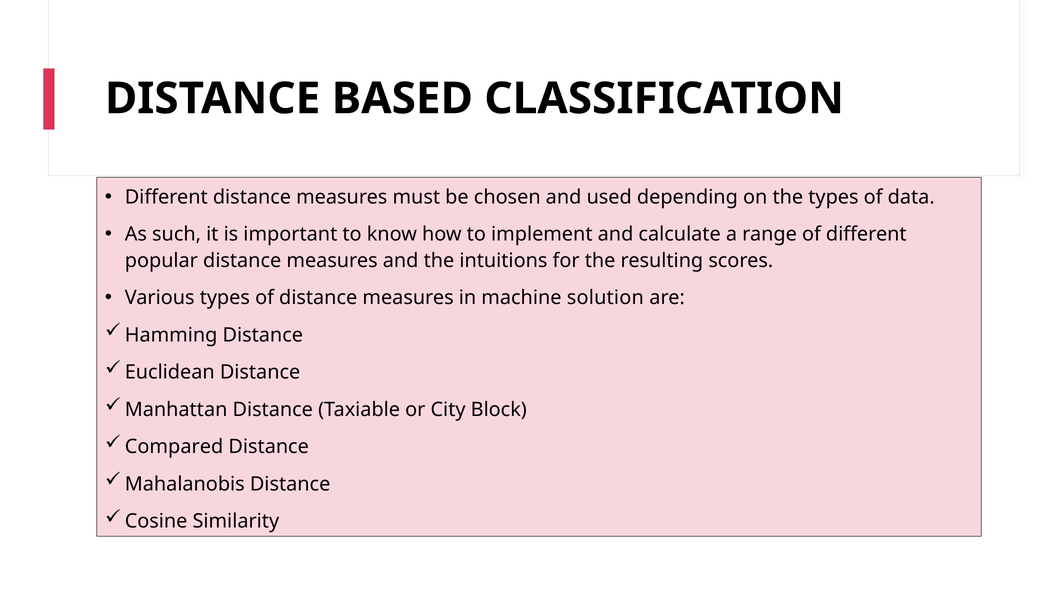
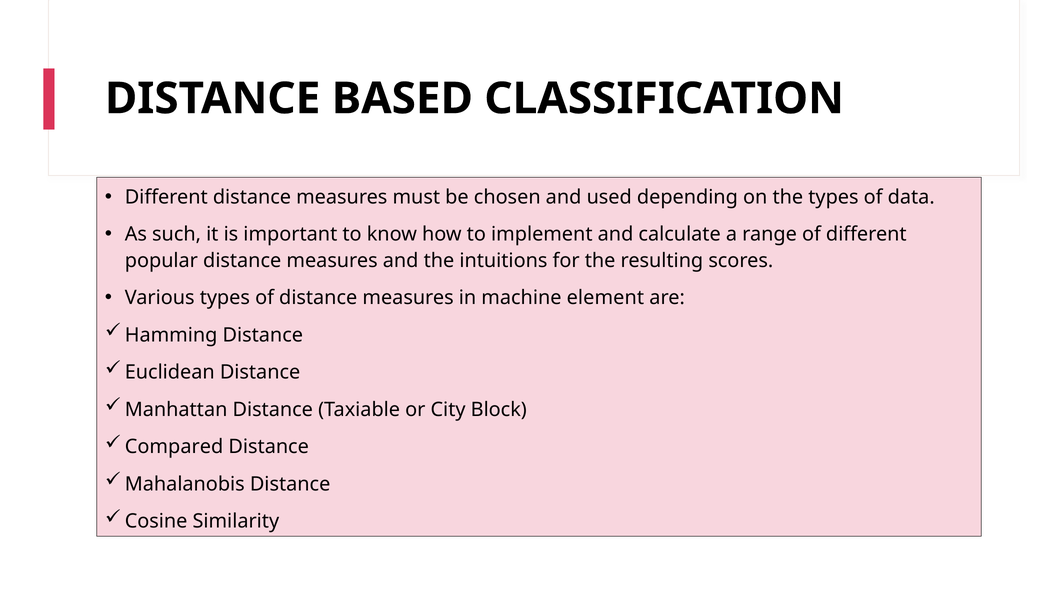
solution: solution -> element (605, 298)
